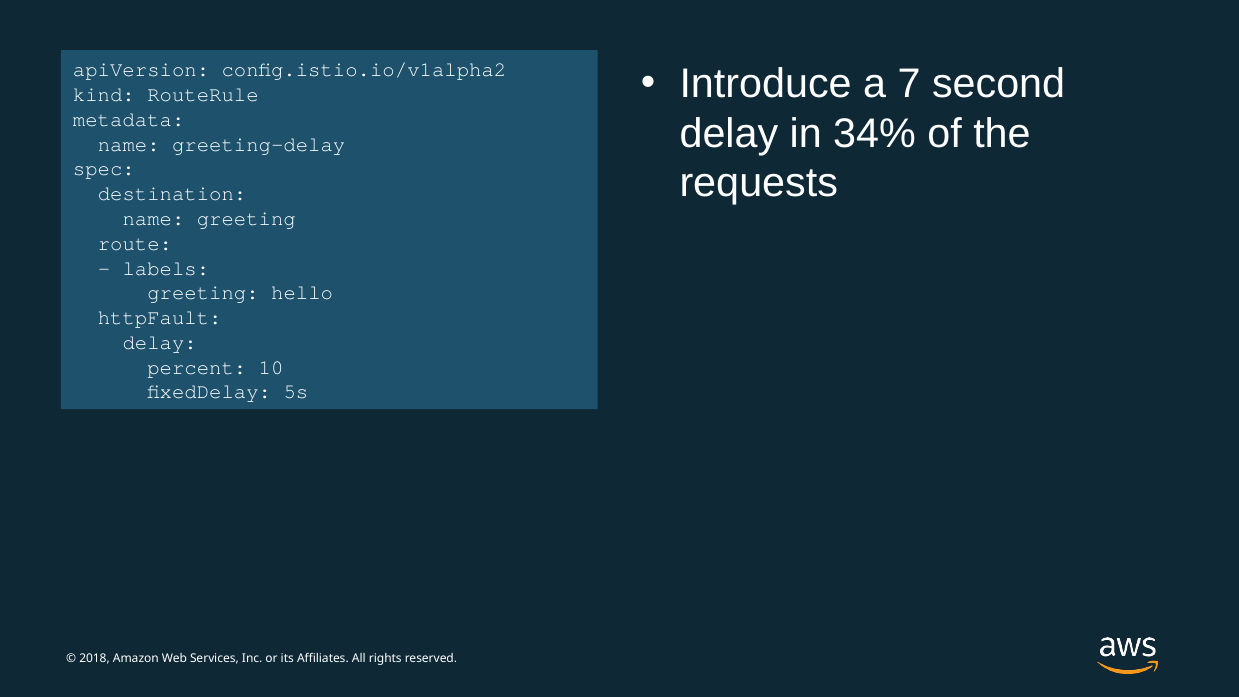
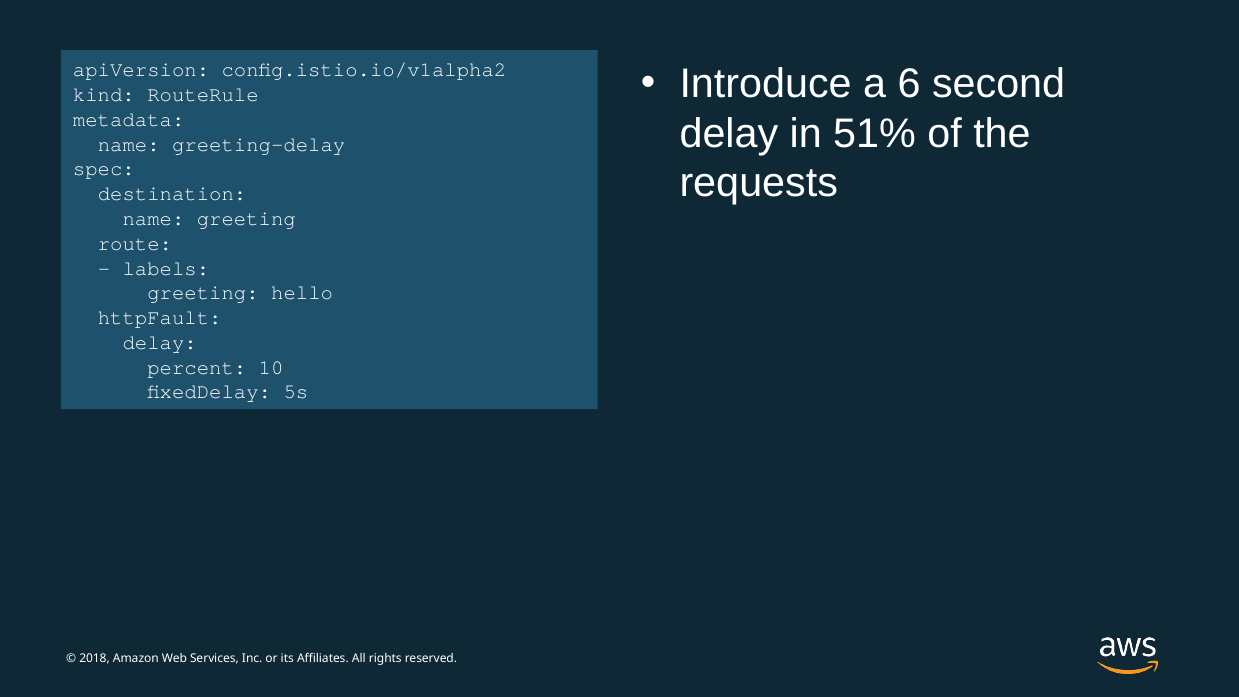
7: 7 -> 6 (909, 84)
34%: 34% -> 51% (875, 133)
